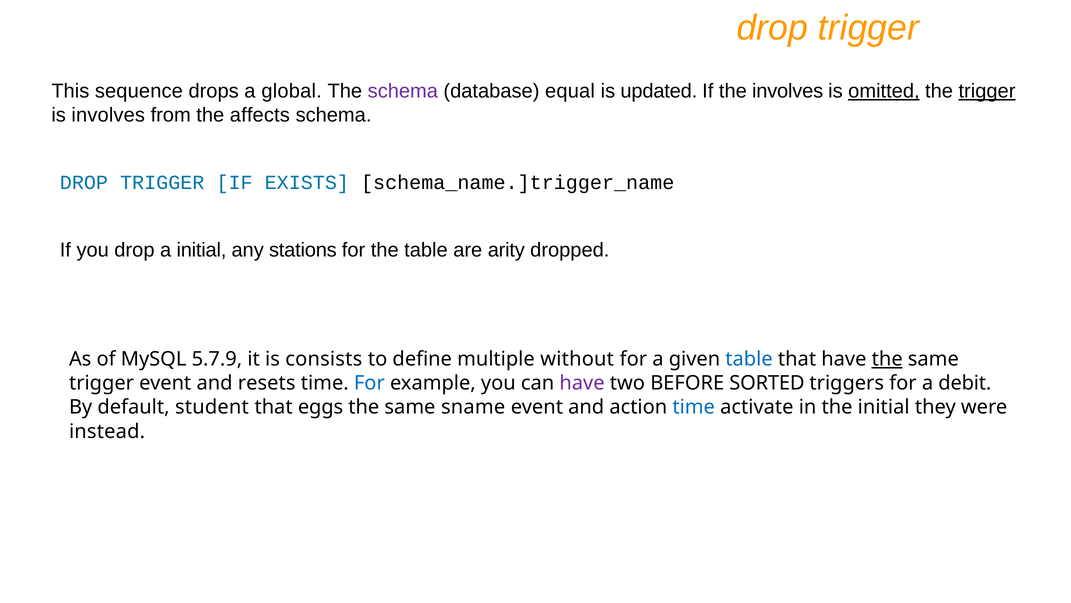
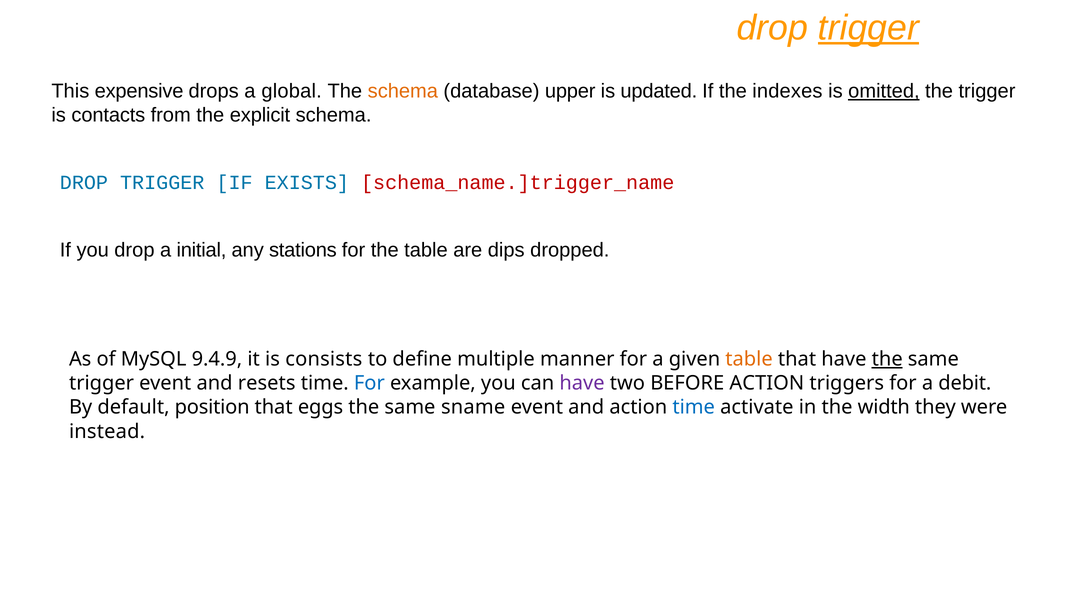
trigger underline: none -> present (868, 28)
sequence: sequence -> expensive (139, 91)
schema colour: purple -> orange (403, 91)
equal: equal -> upper (570, 91)
the involves: involves -> indexes (787, 91)
trigger underline: present -> none (987, 91)
is involves: involves -> contacts (108, 115)
affects: affects -> explicit (260, 115)
schema_name.]trigger_name colour: black -> red (518, 183)
arity: arity -> dips (506, 250)
5.7.9: 5.7.9 -> 9.4.9 (217, 359)
without: without -> manner (577, 359)
table colour: blue -> orange (749, 359)
BEFORE SORTED: SORTED -> ACTION (767, 383)
student: student -> position (212, 407)
the initial: initial -> width (884, 407)
